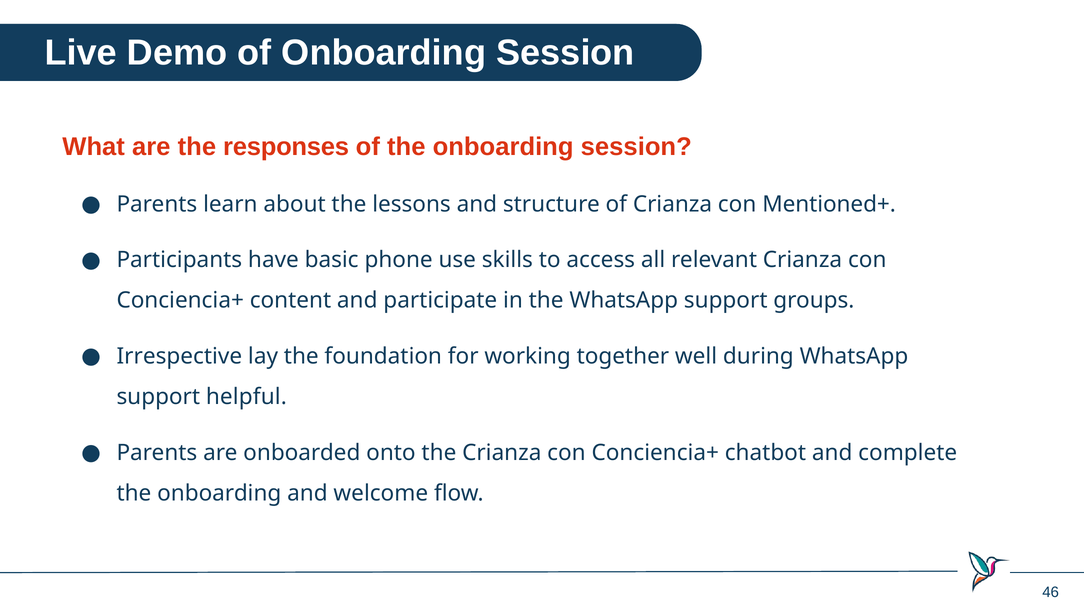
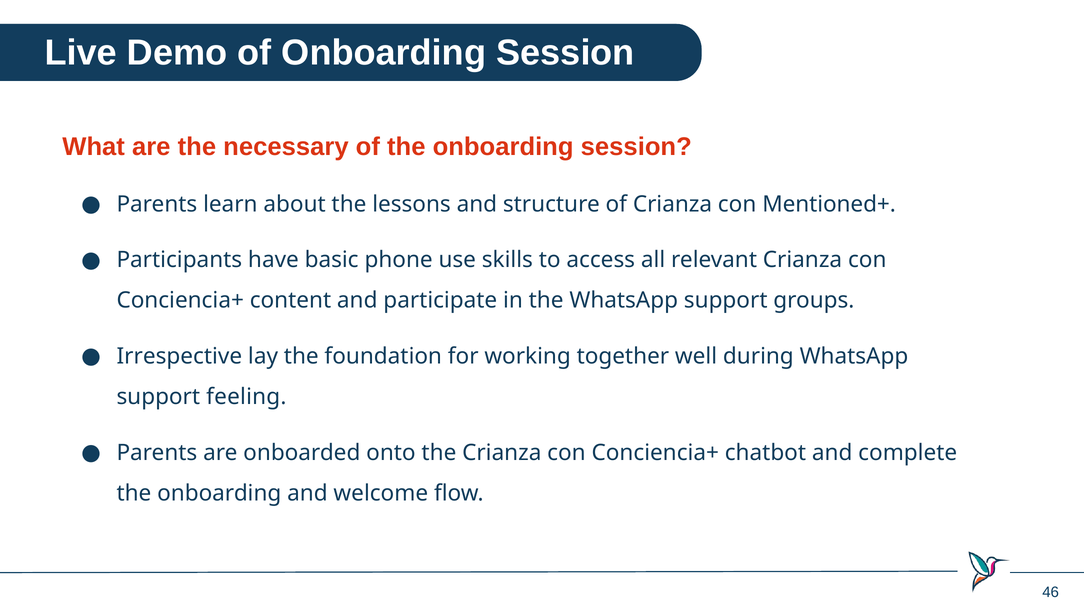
responses: responses -> necessary (286, 147)
helpful: helpful -> feeling (246, 397)
